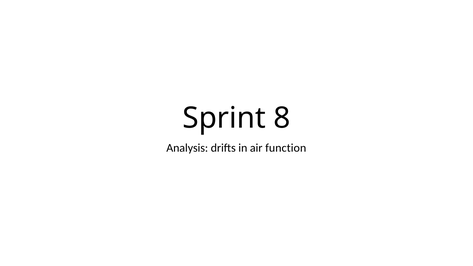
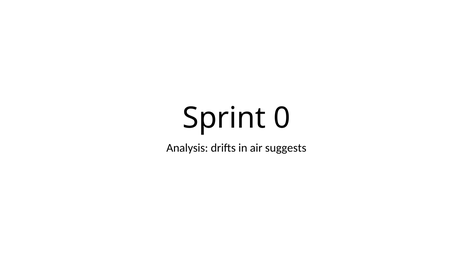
8: 8 -> 0 (282, 118)
function: function -> suggests (286, 148)
